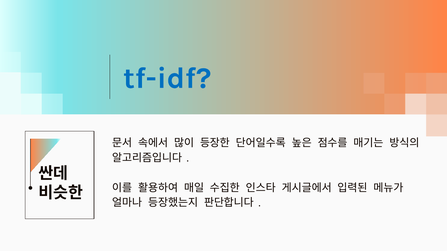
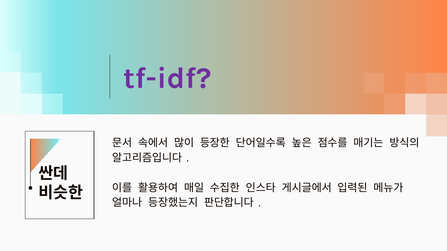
tf-idf colour: blue -> purple (167, 78)
